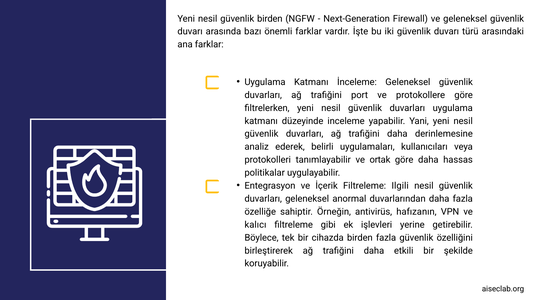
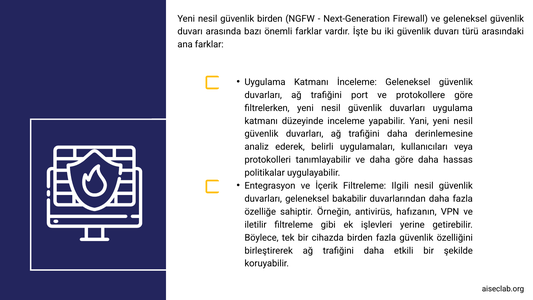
ve ortak: ortak -> daha (380, 160)
anormal: anormal -> bakabilir (349, 199)
kalıcı: kalıcı -> iletilir (256, 225)
